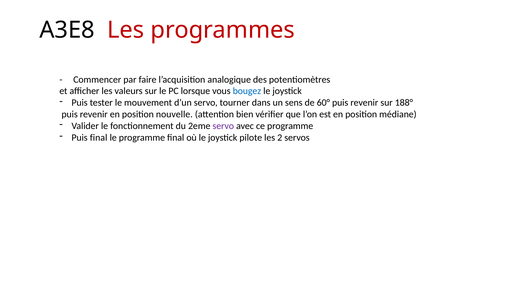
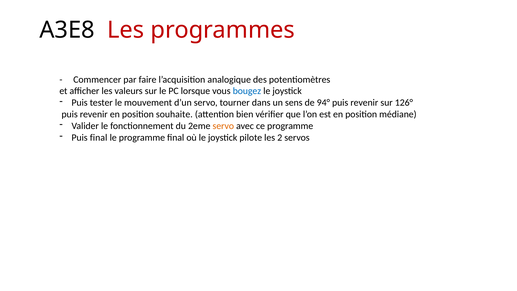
60°: 60° -> 94° (323, 103)
188°: 188° -> 126° (404, 103)
nouvelle: nouvelle -> souhaite (174, 114)
servo colour: purple -> orange (223, 126)
